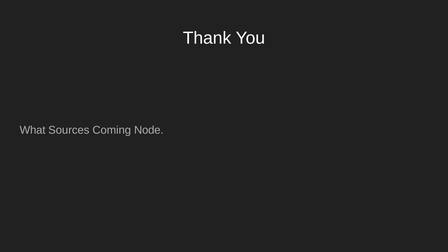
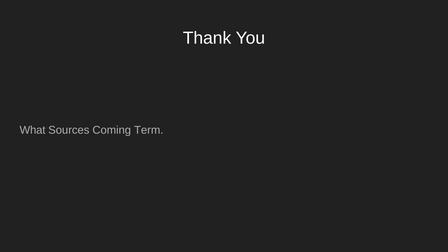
Node: Node -> Term (149, 130)
